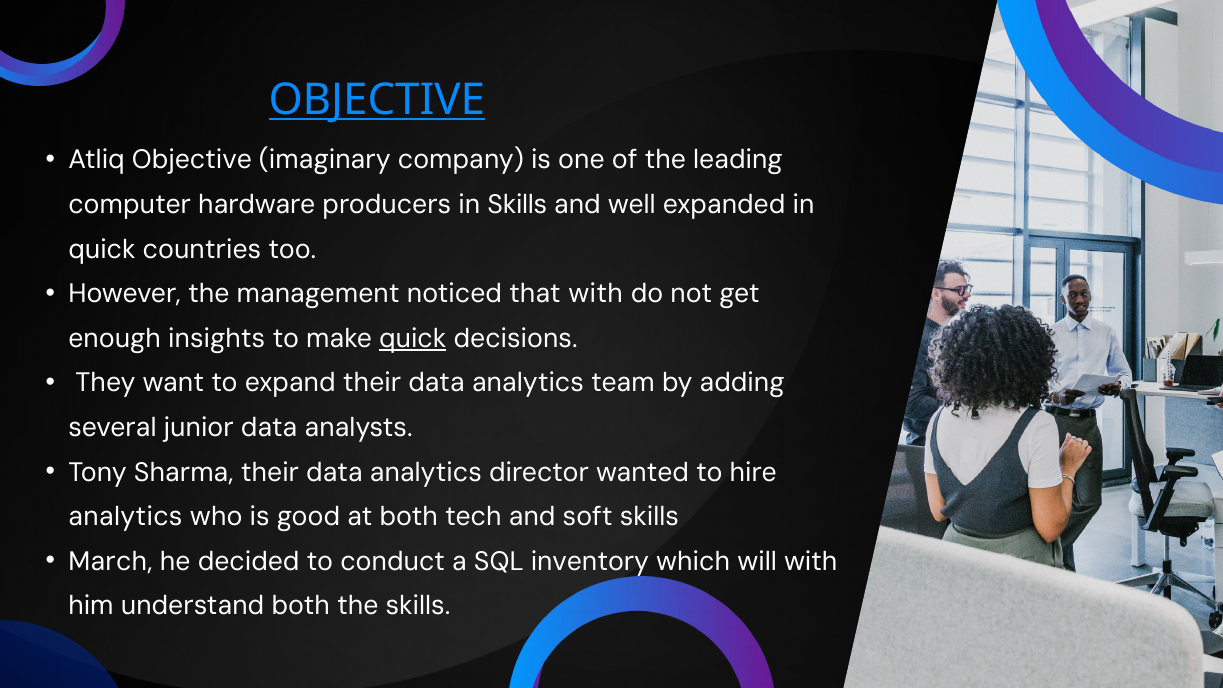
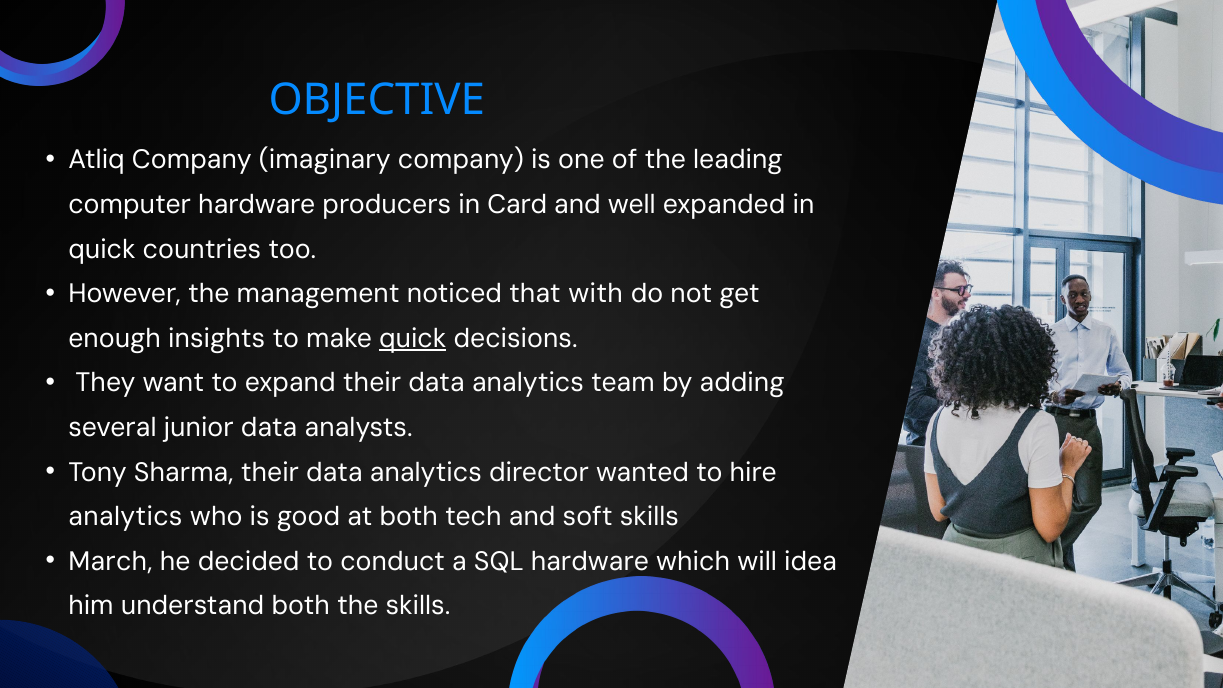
OBJECTIVE underline: present -> none (377, 100)
Atliq Objective: Objective -> Company (192, 160)
in Skills: Skills -> Card (517, 205)
SQL inventory: inventory -> hardware (590, 562)
will with: with -> idea (811, 562)
